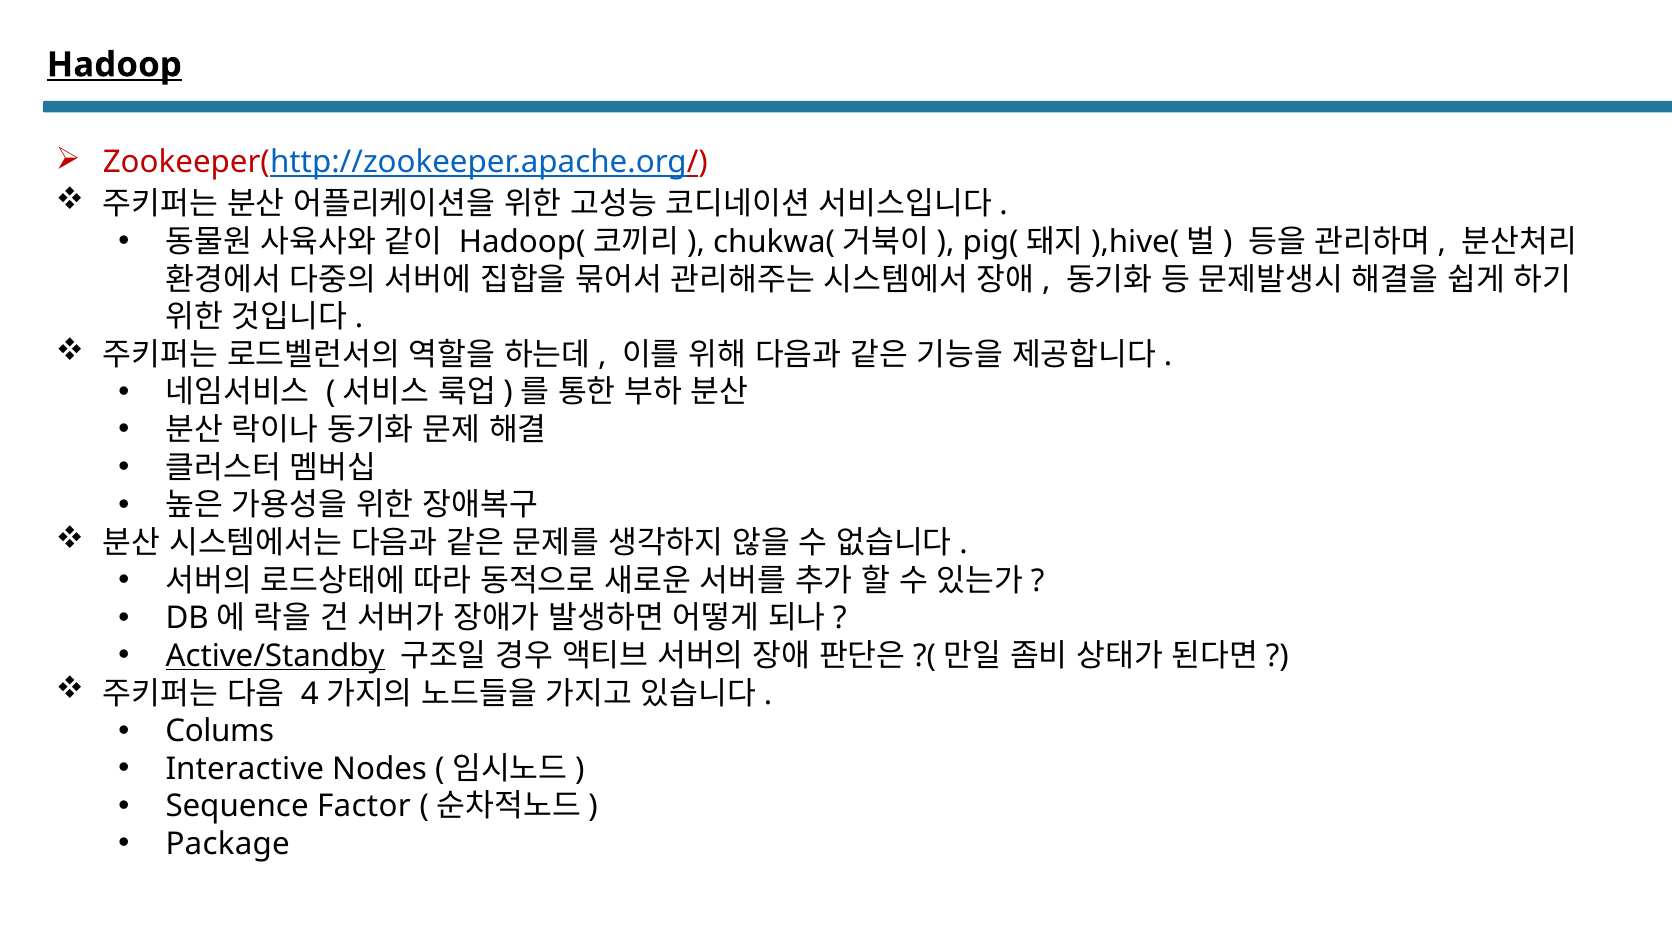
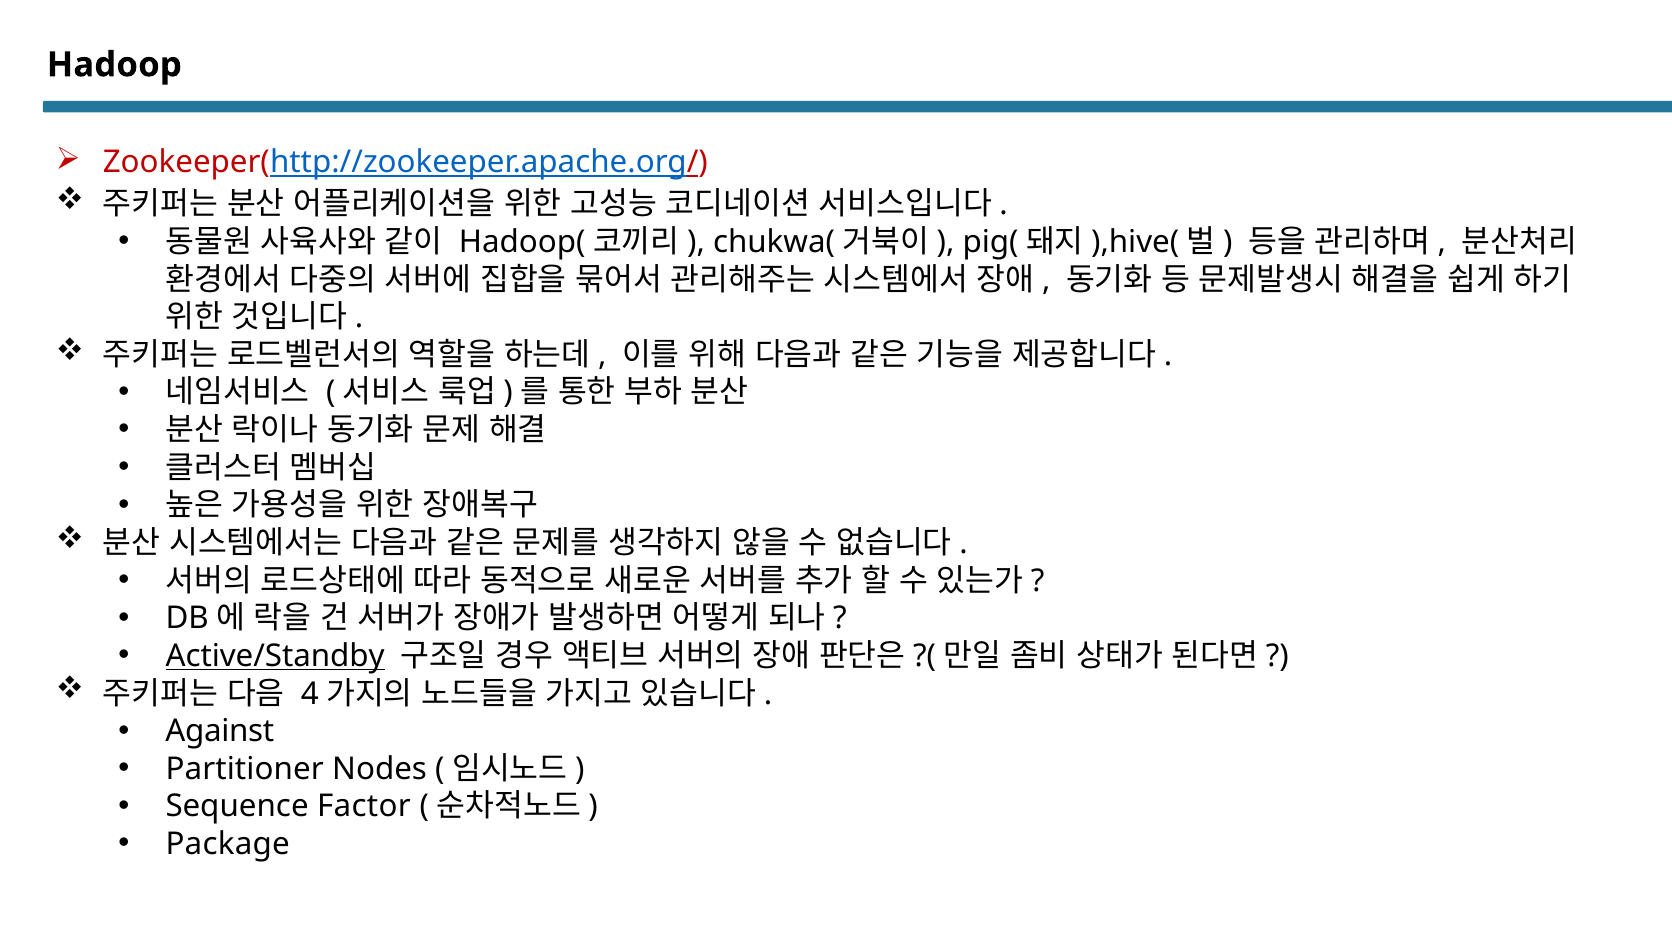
Hadoop underline: present -> none (114, 65)
Colums: Colums -> Against (220, 731)
Interactive: Interactive -> Partitioner (245, 769)
